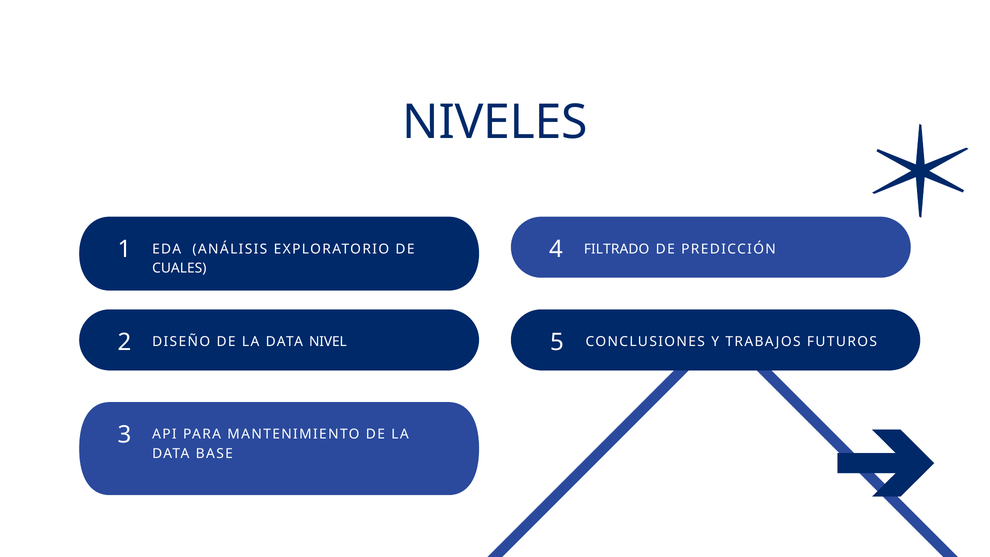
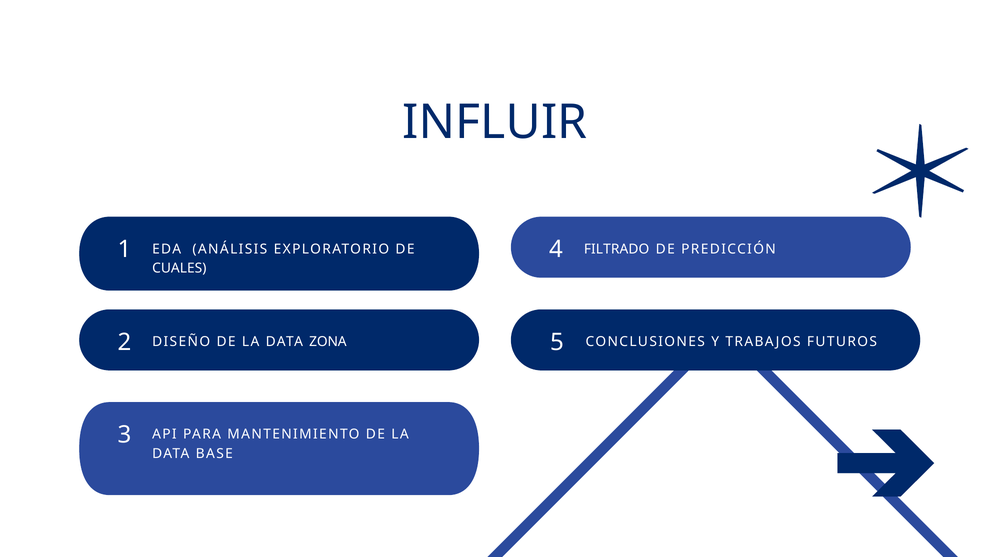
NIVELES: NIVELES -> INFLUIR (495, 123)
NIVEL: NIVEL -> ZONA (328, 342)
